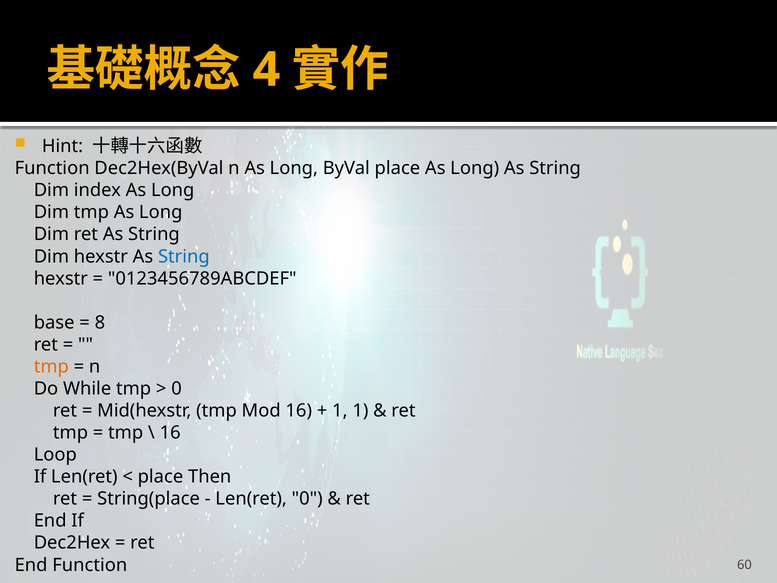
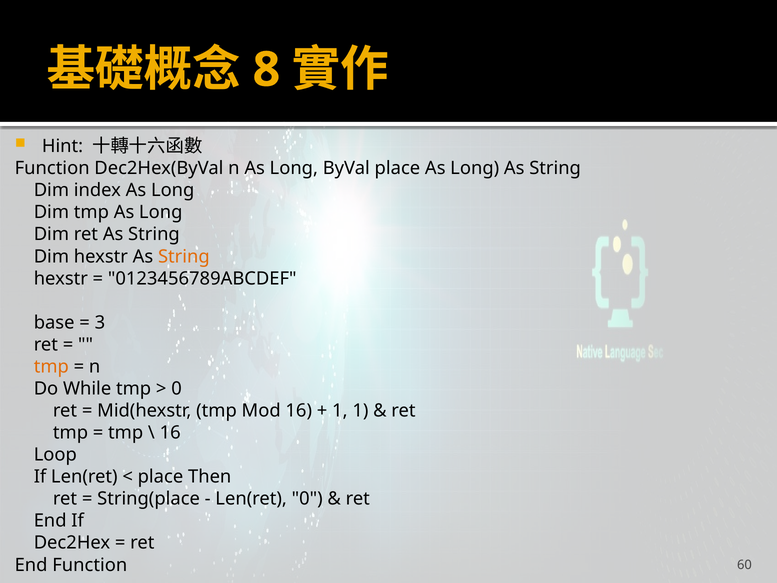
4: 4 -> 8 (266, 70)
String colour: blue -> orange (184, 256)
8: 8 -> 3 (100, 322)
